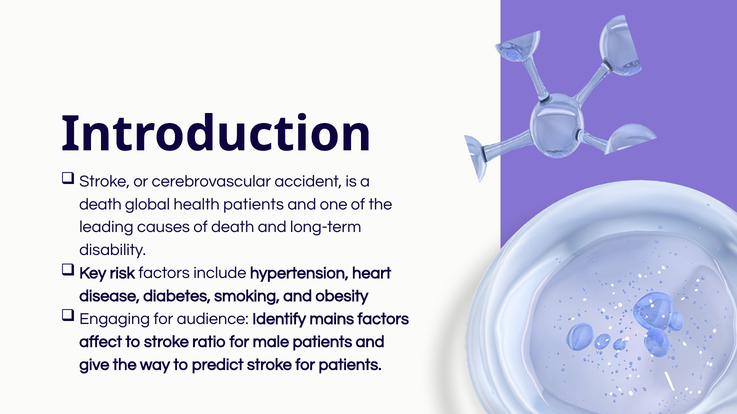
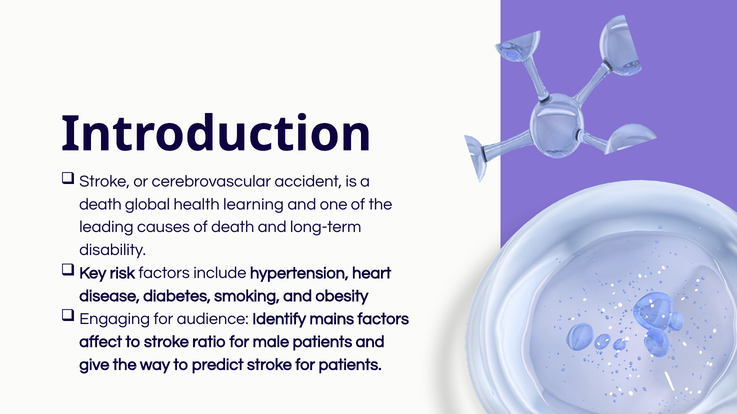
health patients: patients -> learning (254, 204)
